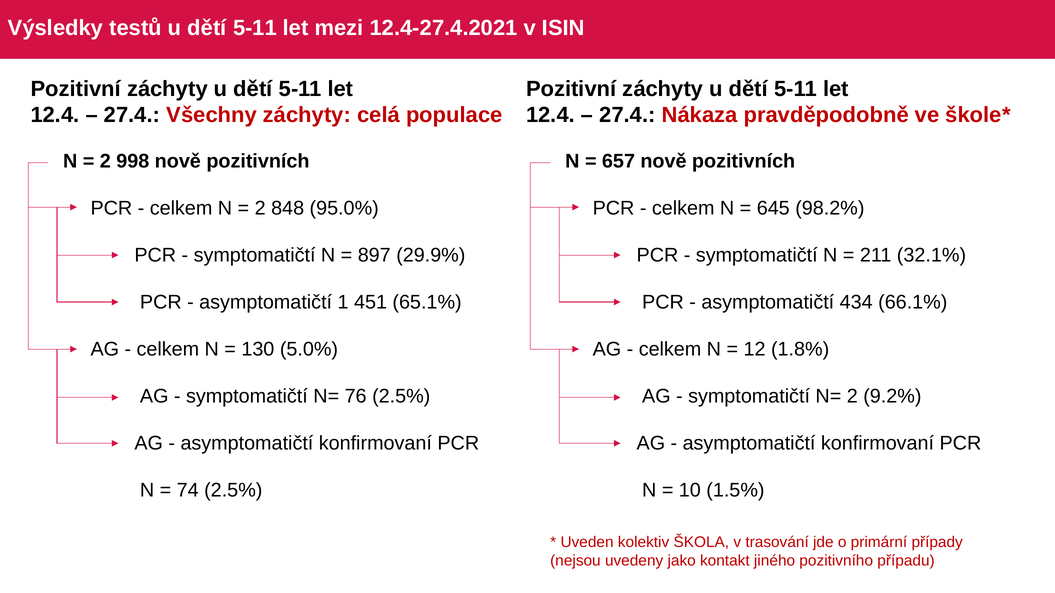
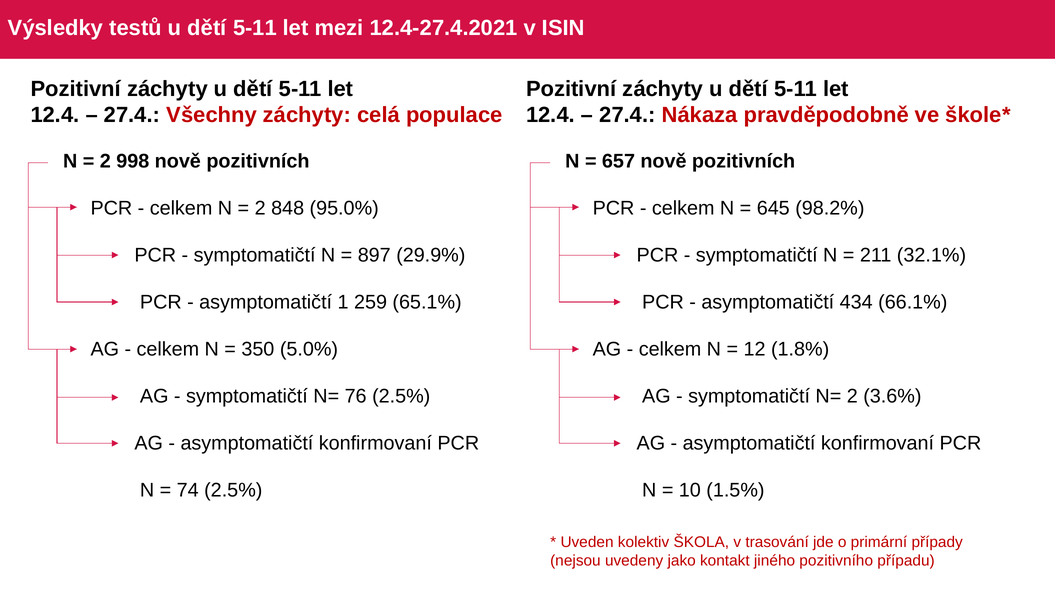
451: 451 -> 259 (371, 302)
130: 130 -> 350 (258, 349)
9.2%: 9.2% -> 3.6% (892, 396)
